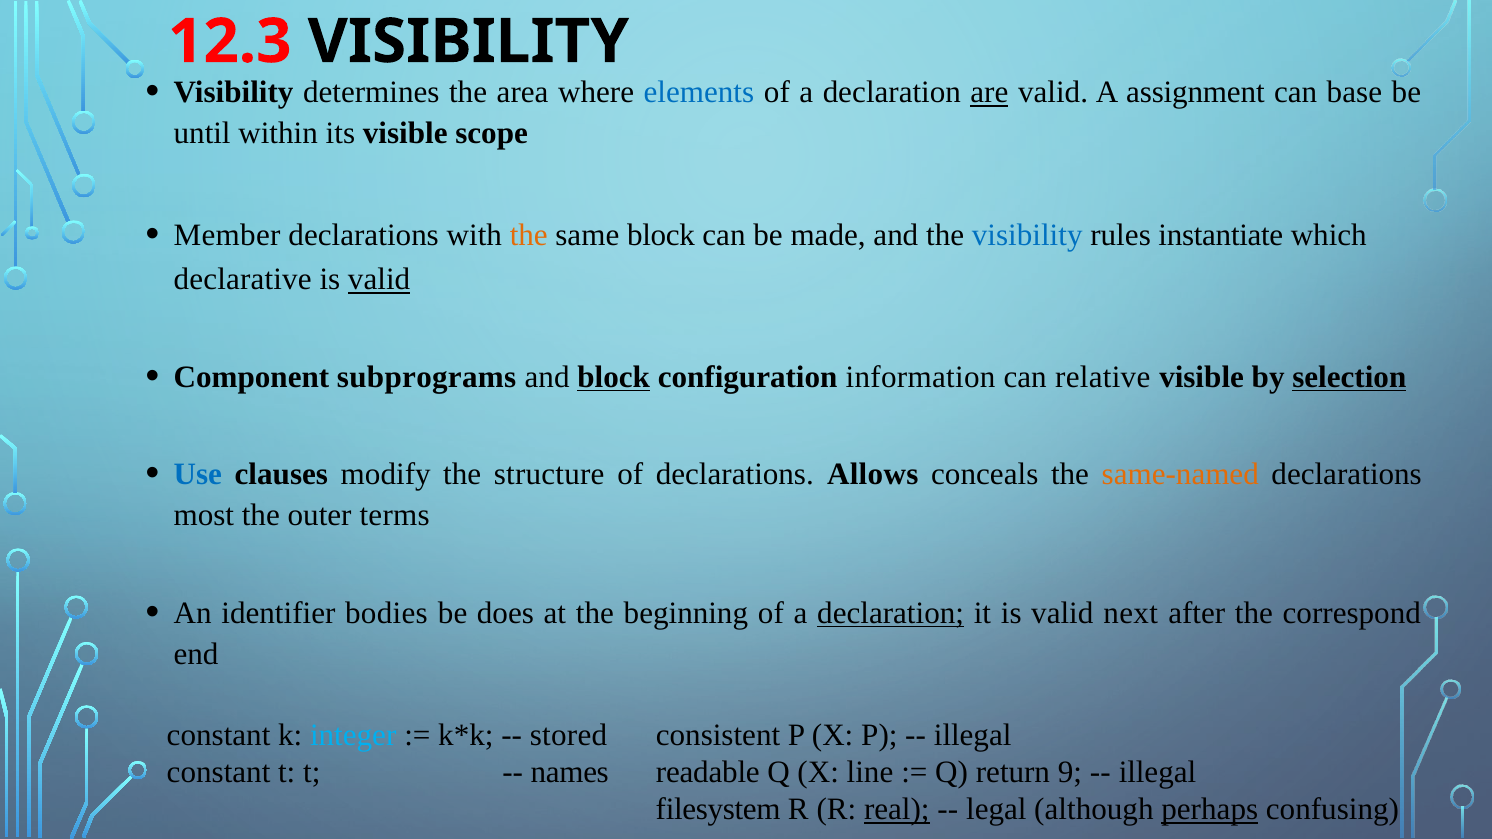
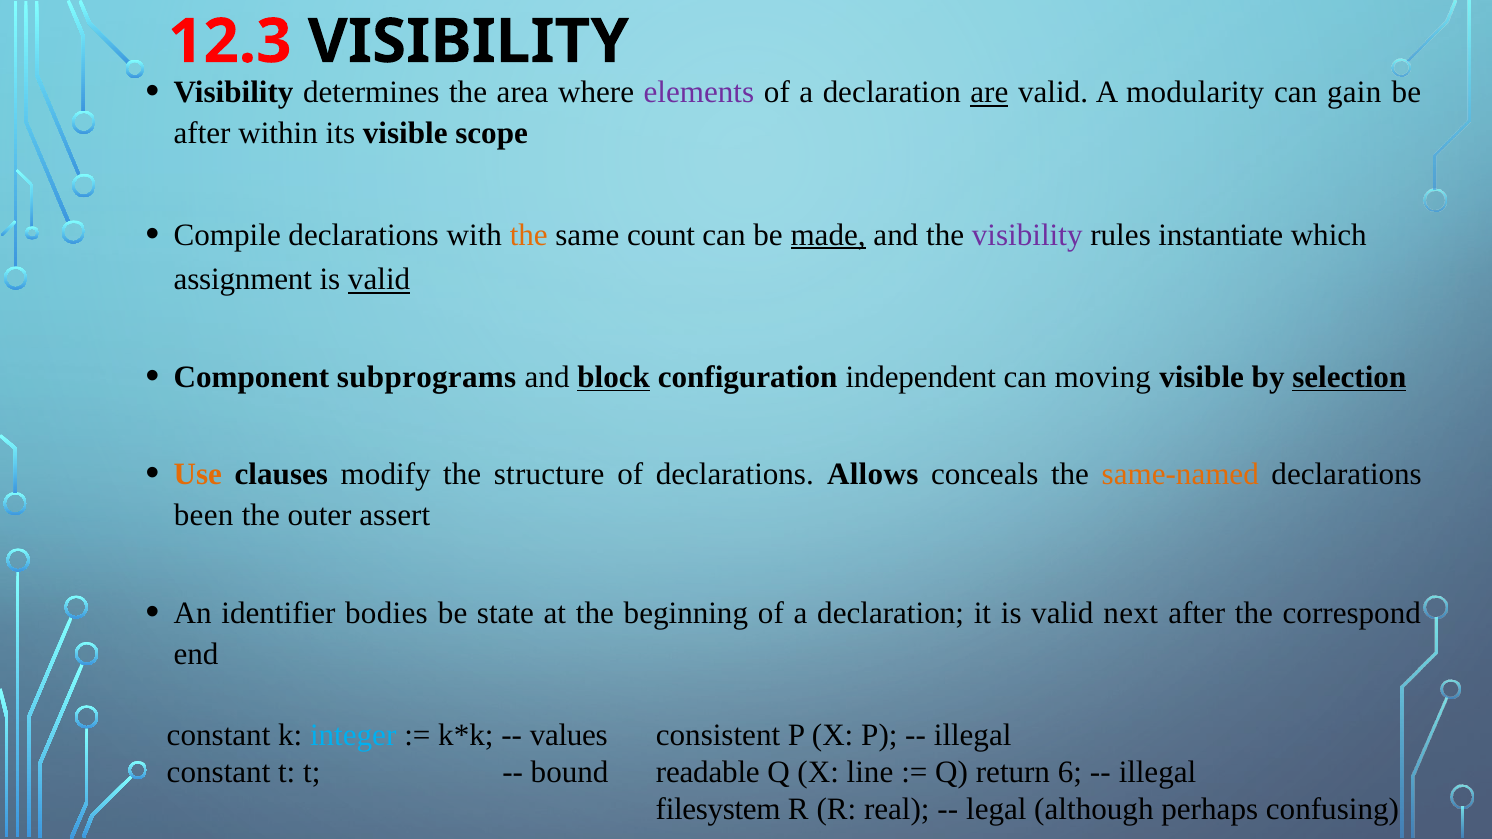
elements colour: blue -> purple (699, 93)
assignment: assignment -> modularity (1195, 93)
base: base -> gain (1354, 93)
until: until -> after (202, 134)
Member: Member -> Compile (227, 235)
same block: block -> count (661, 235)
made underline: none -> present (828, 235)
visibility colour: blue -> purple (1027, 235)
declarative: declarative -> assignment (243, 280)
information: information -> independent (921, 377)
relative: relative -> moving (1103, 377)
Use colour: blue -> orange (198, 475)
most: most -> been (204, 516)
terms: terms -> assert (395, 516)
does: does -> state (505, 613)
declaration underline: present -> none (891, 613)
stored: stored -> values (569, 735)
names: names -> bound (570, 772)
9: 9 -> 6 (1070, 772)
real underline: present -> none (897, 810)
perhaps underline: present -> none (1210, 810)
